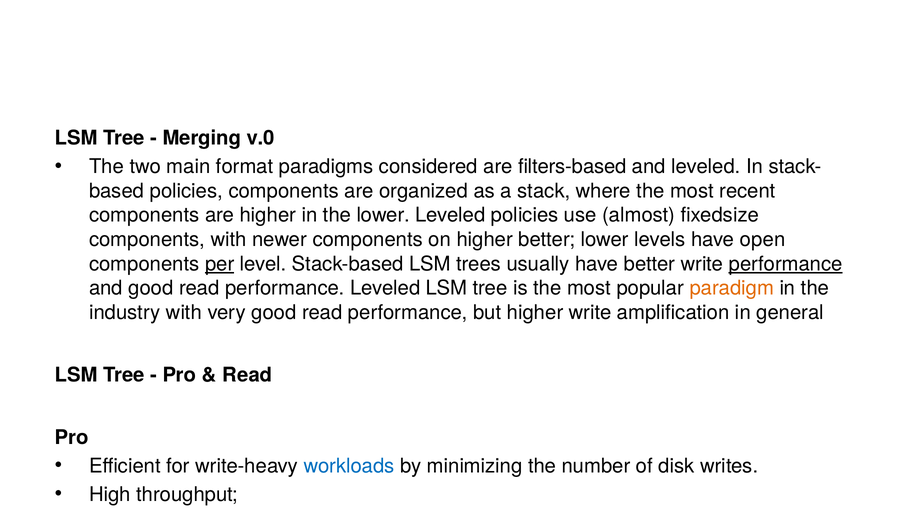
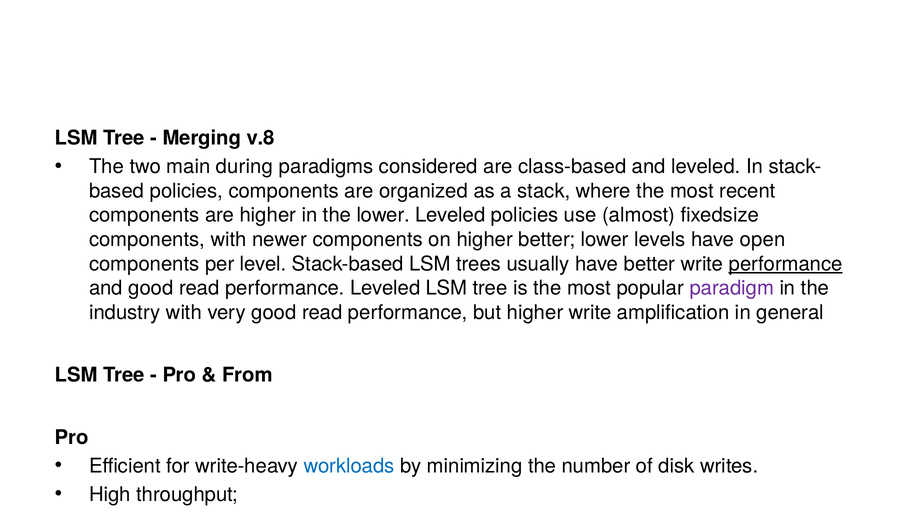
v.0: v.0 -> v.8 (260, 138)
format: format -> during (245, 167)
filters-based: filters-based -> class-based (572, 167)
per underline: present -> none (220, 264)
paradigm colour: orange -> purple (732, 288)
Read: Read -> From (247, 375)
